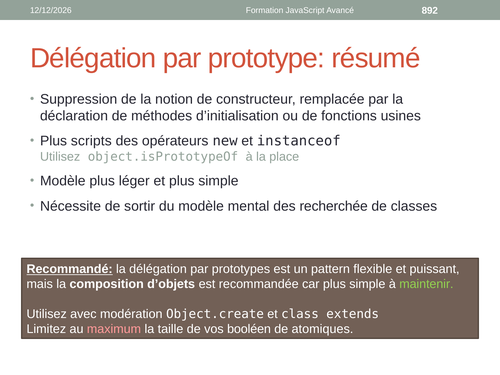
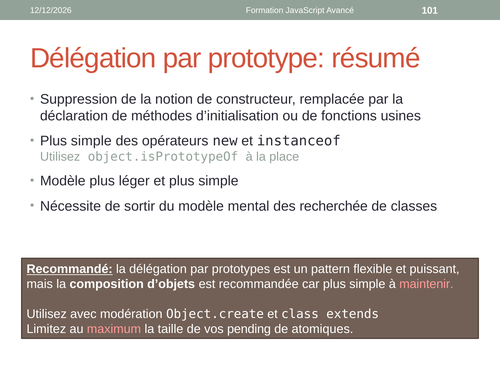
892: 892 -> 101 (430, 11)
scripts: scripts -> simple (91, 141)
maintenir colour: light green -> pink (426, 284)
booléen: booléen -> pending (249, 329)
